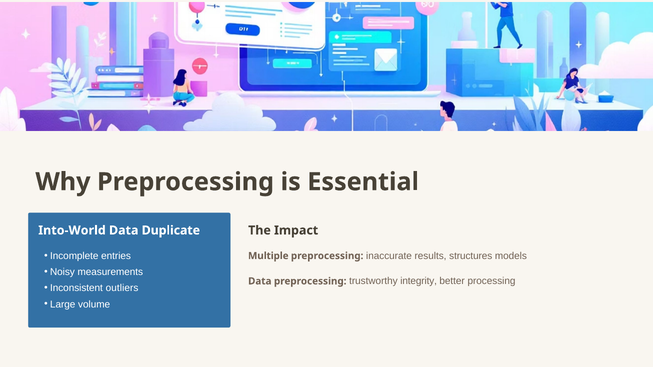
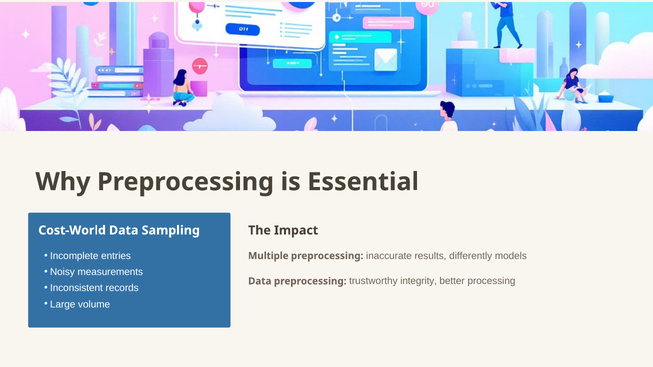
Into-World: Into-World -> Cost-World (72, 231)
Duplicate: Duplicate -> Sampling (171, 231)
structures: structures -> differently (471, 256)
outliers: outliers -> records (122, 288)
